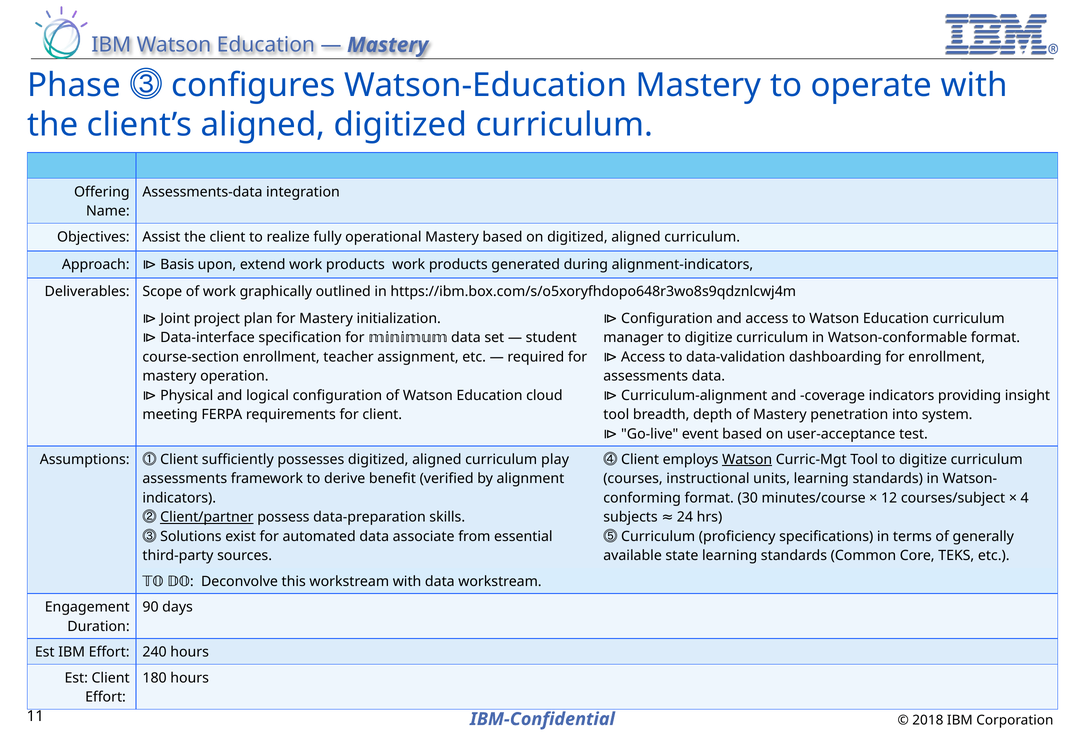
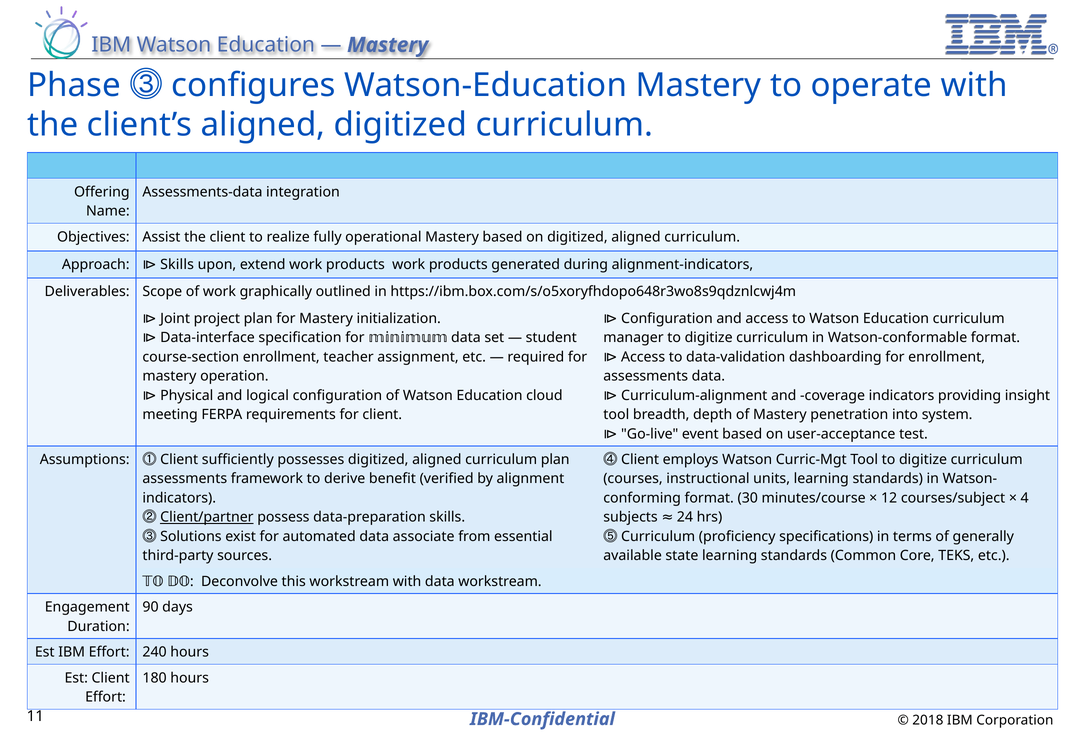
Basis: Basis -> Skills (177, 265)
Watson underline: present -> none (747, 460)
curriculum play: play -> plan (555, 460)
